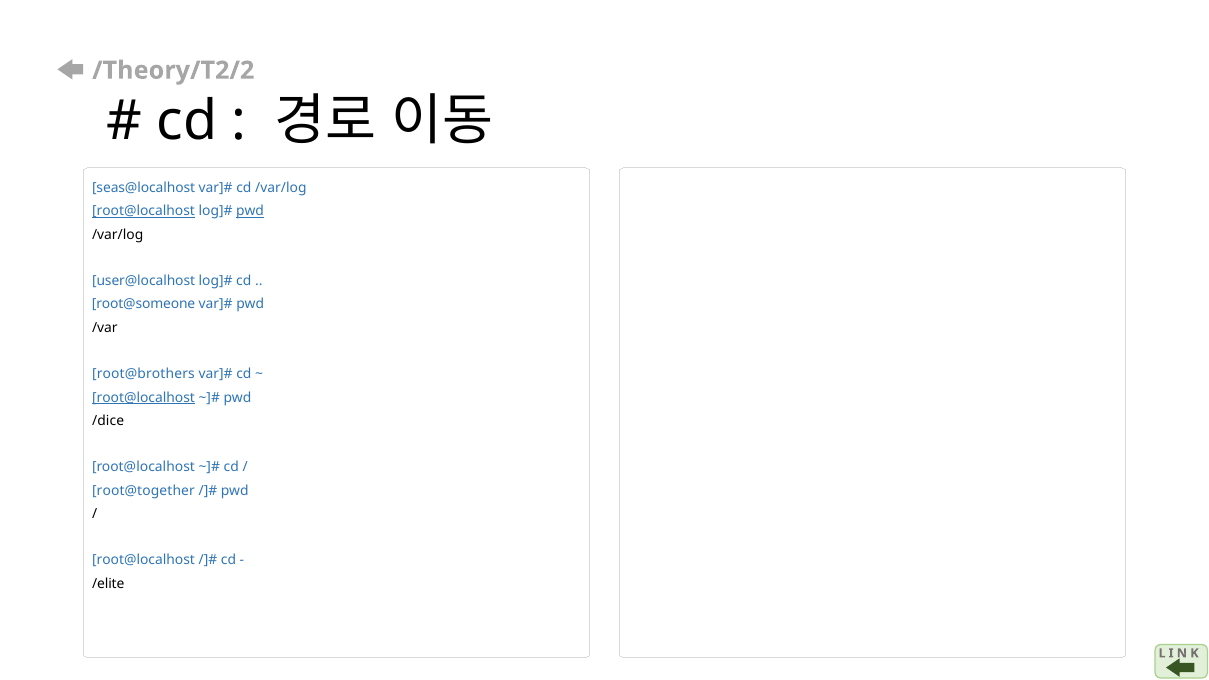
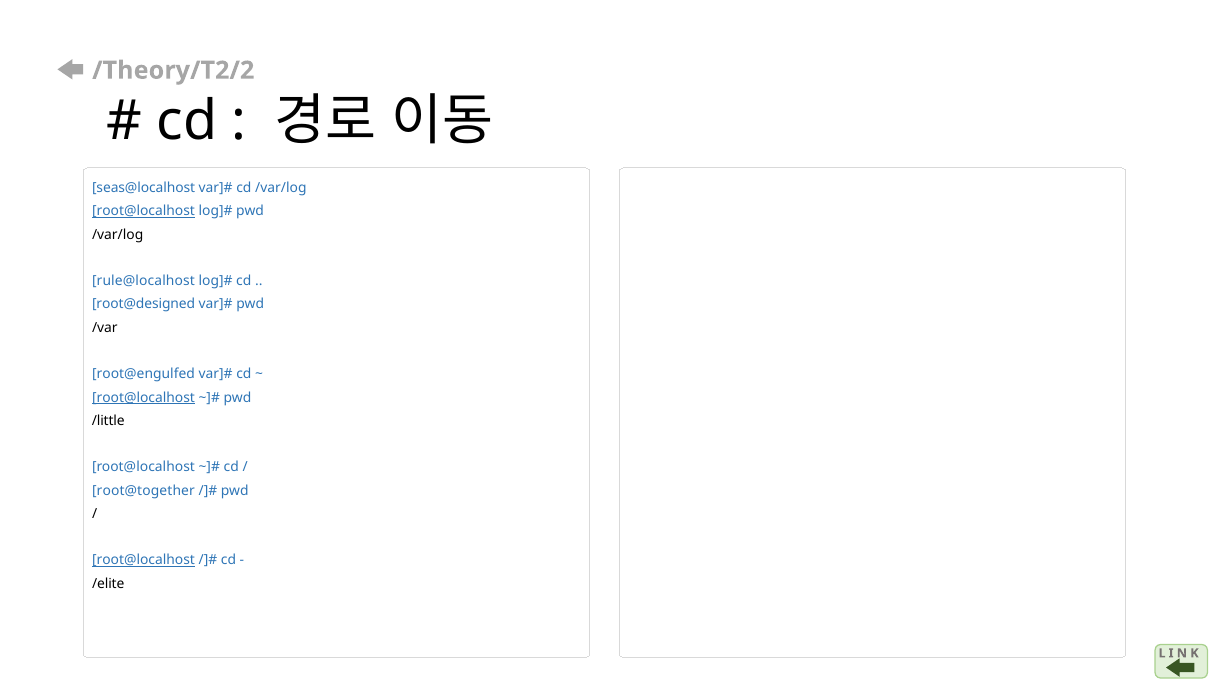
pwd underline: present -> none (250, 211)
user@localhost: user@localhost -> rule@localhost (143, 281)
root@someone: root@someone -> root@designed (144, 304)
root@brothers: root@brothers -> root@engulfed (143, 374)
/dice: /dice -> /little (108, 421)
root@localhost underline: none -> present (144, 560)
